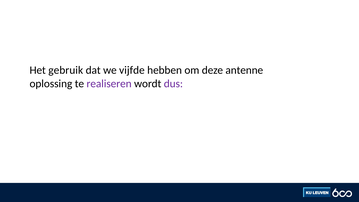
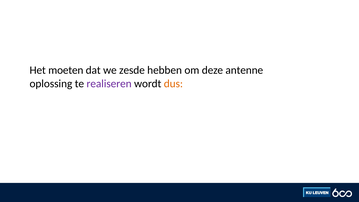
gebruik: gebruik -> moeten (66, 70)
vijfde: vijfde -> zesde (132, 70)
dus colour: purple -> orange (173, 84)
